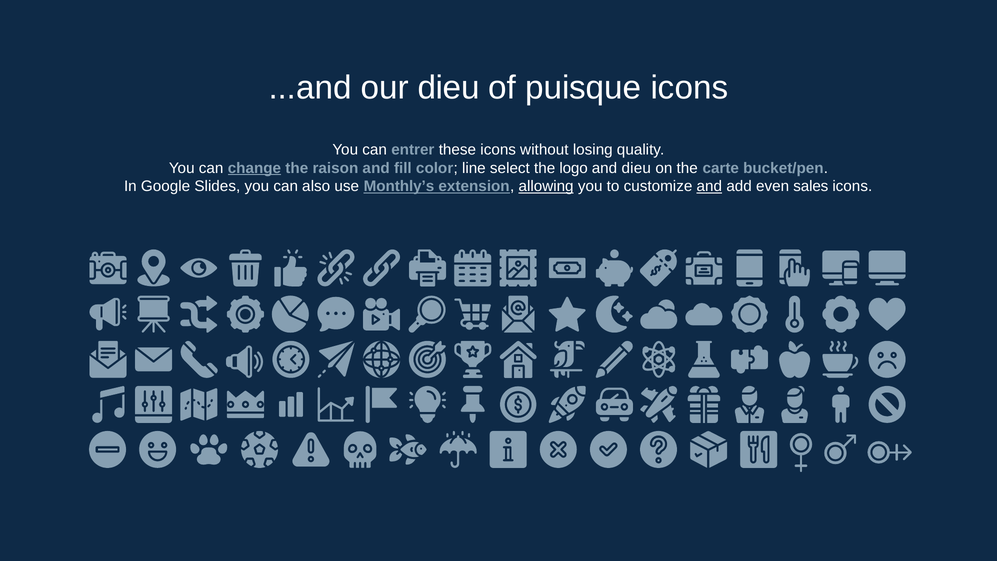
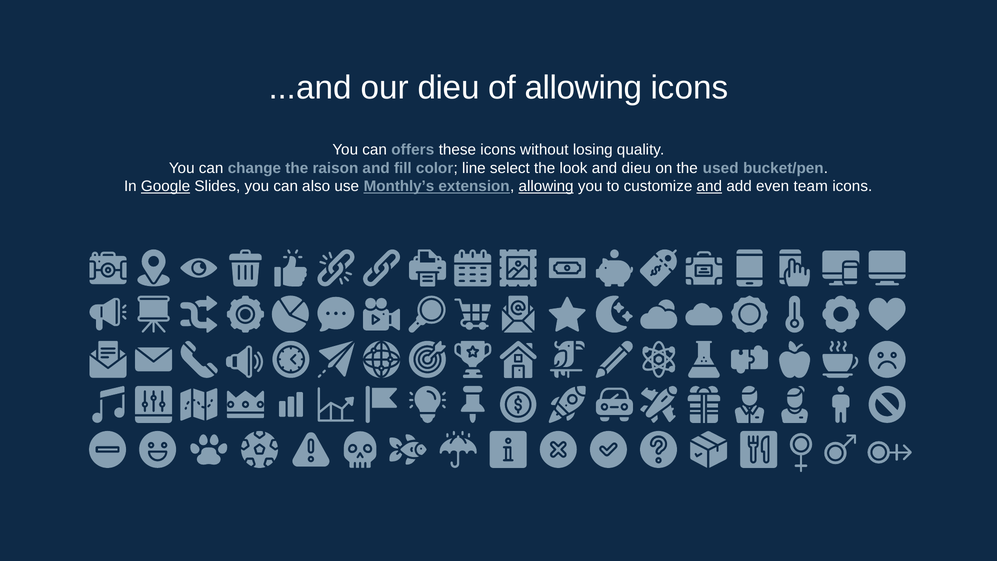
of puisque: puisque -> allowing (583, 88)
entrer: entrer -> offers (413, 150)
change underline: present -> none (254, 168)
logo: logo -> look (574, 168)
carte: carte -> used (721, 168)
Google underline: none -> present (166, 186)
sales: sales -> team (811, 186)
